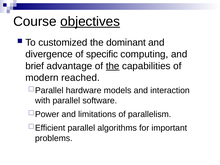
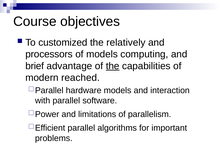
objectives underline: present -> none (90, 21)
dominant: dominant -> relatively (126, 42)
divergence: divergence -> processors (49, 54)
of specific: specific -> models (102, 54)
